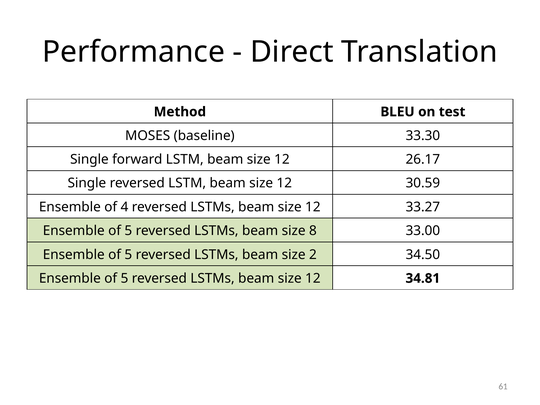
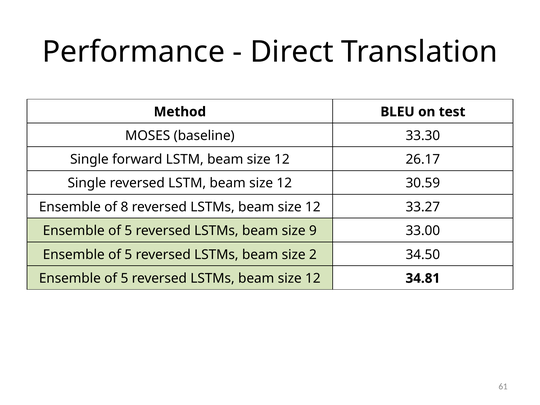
4: 4 -> 8 (124, 207)
8: 8 -> 9 (313, 231)
